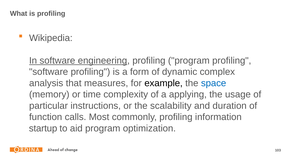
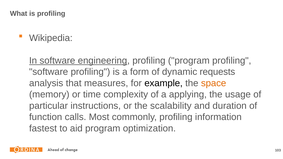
complex: complex -> requests (217, 72)
space colour: blue -> orange (214, 83)
startup: startup -> fastest (43, 129)
